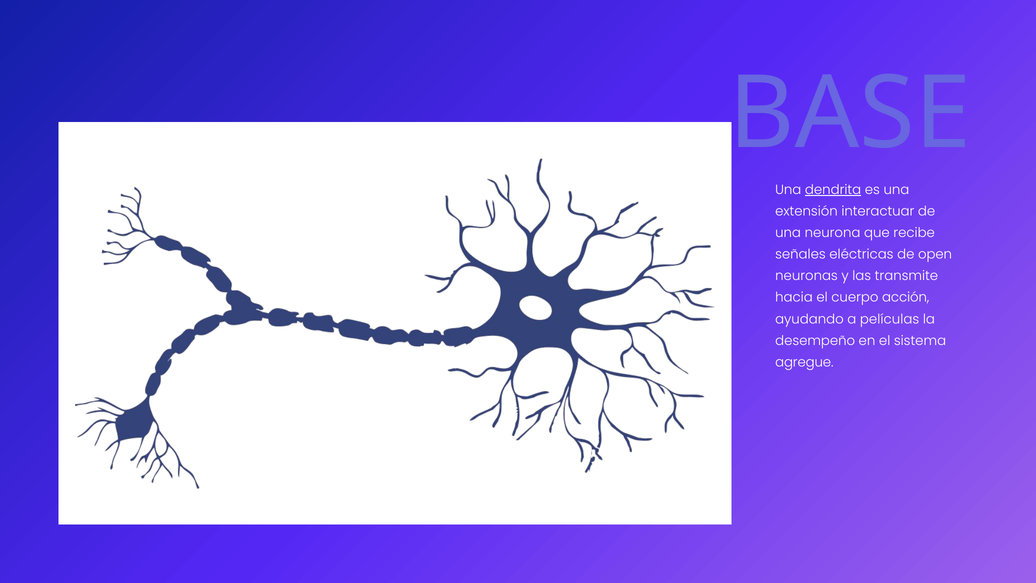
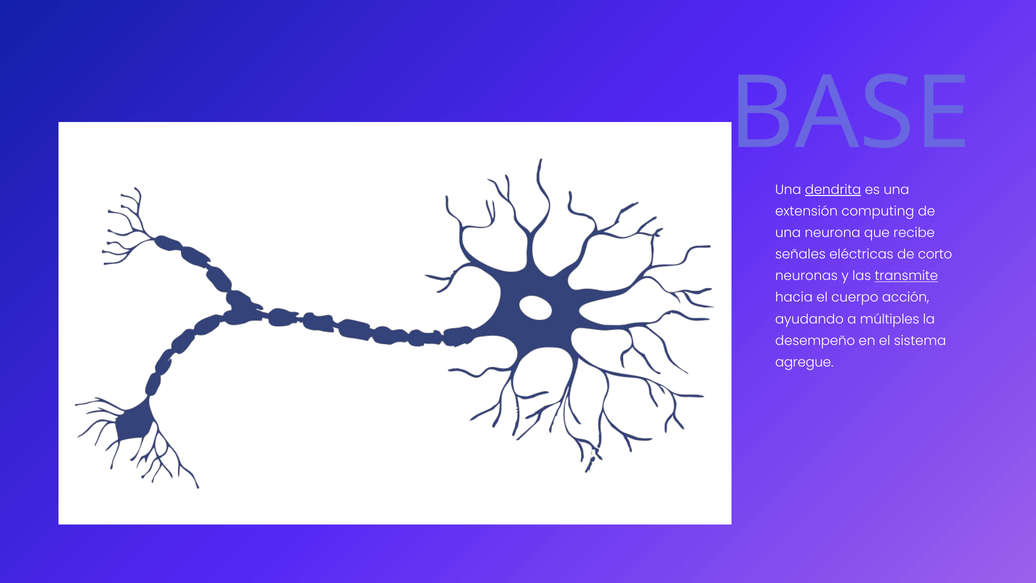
interactuar: interactuar -> computing (878, 211)
open: open -> corto (935, 254)
transmite underline: none -> present (906, 276)
películas: películas -> múltiples (890, 319)
